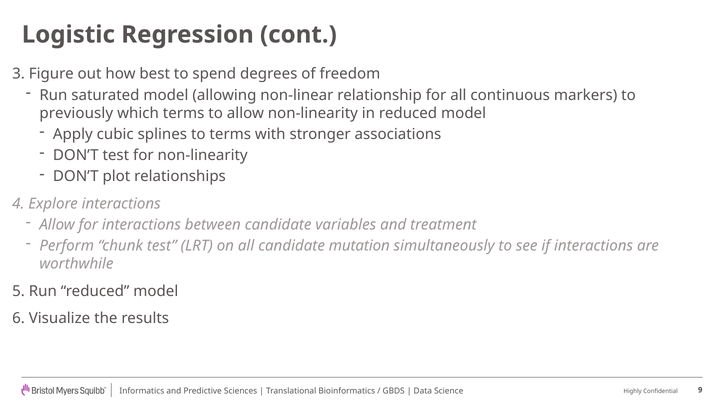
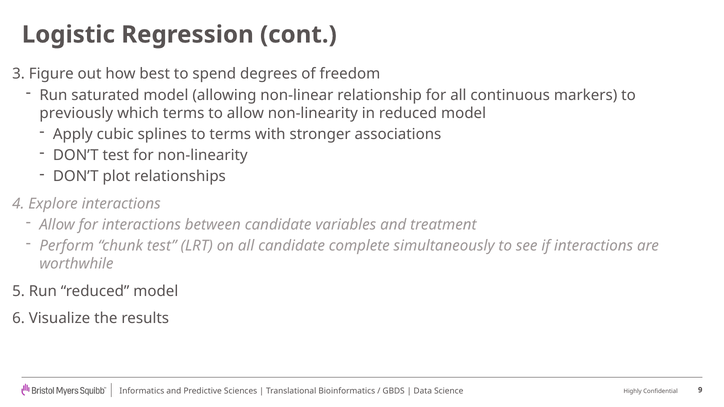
mutation: mutation -> complete (359, 246)
